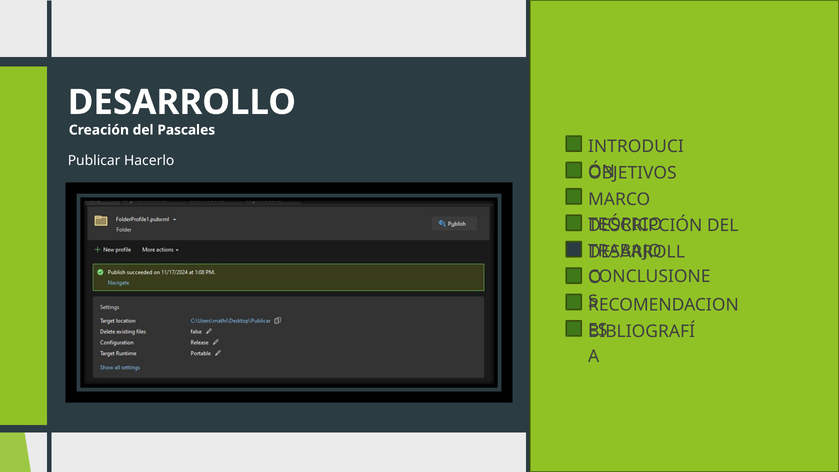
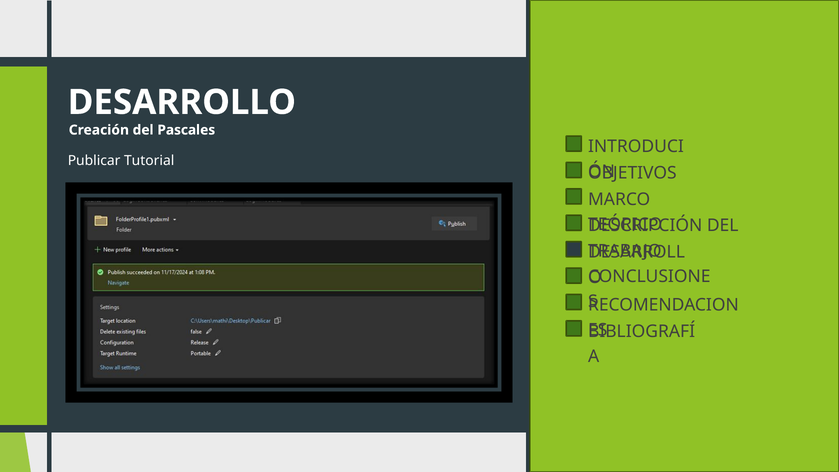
Hacerlo: Hacerlo -> Tutorial (149, 161)
